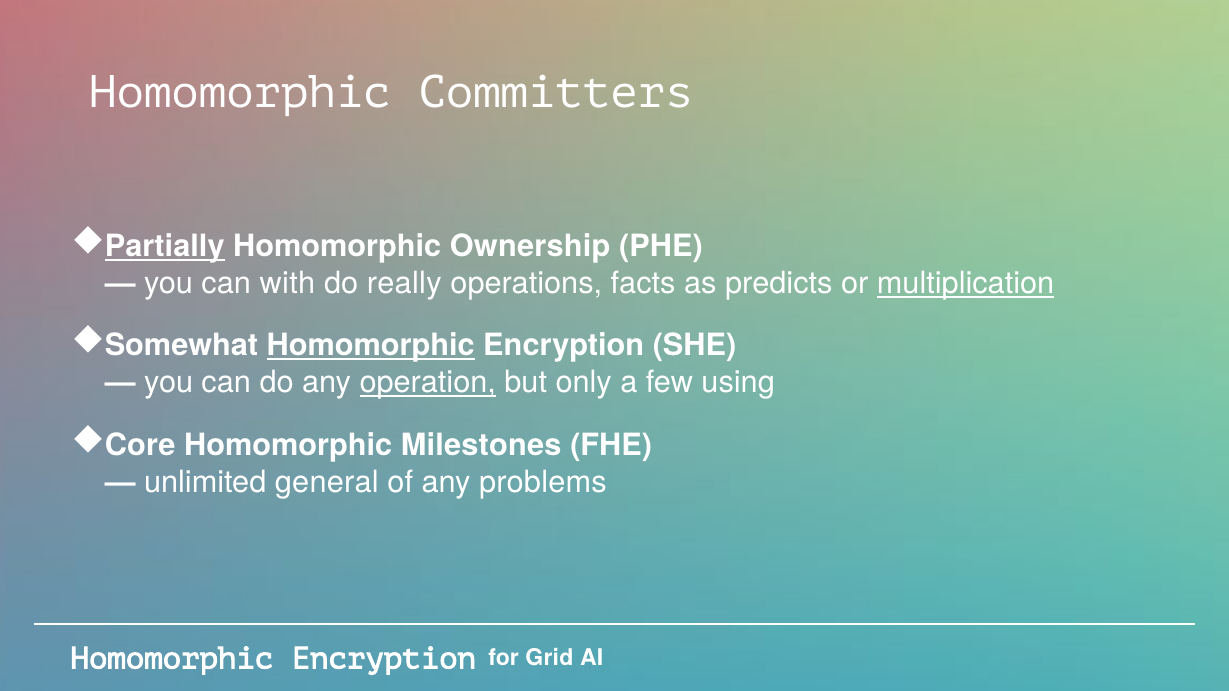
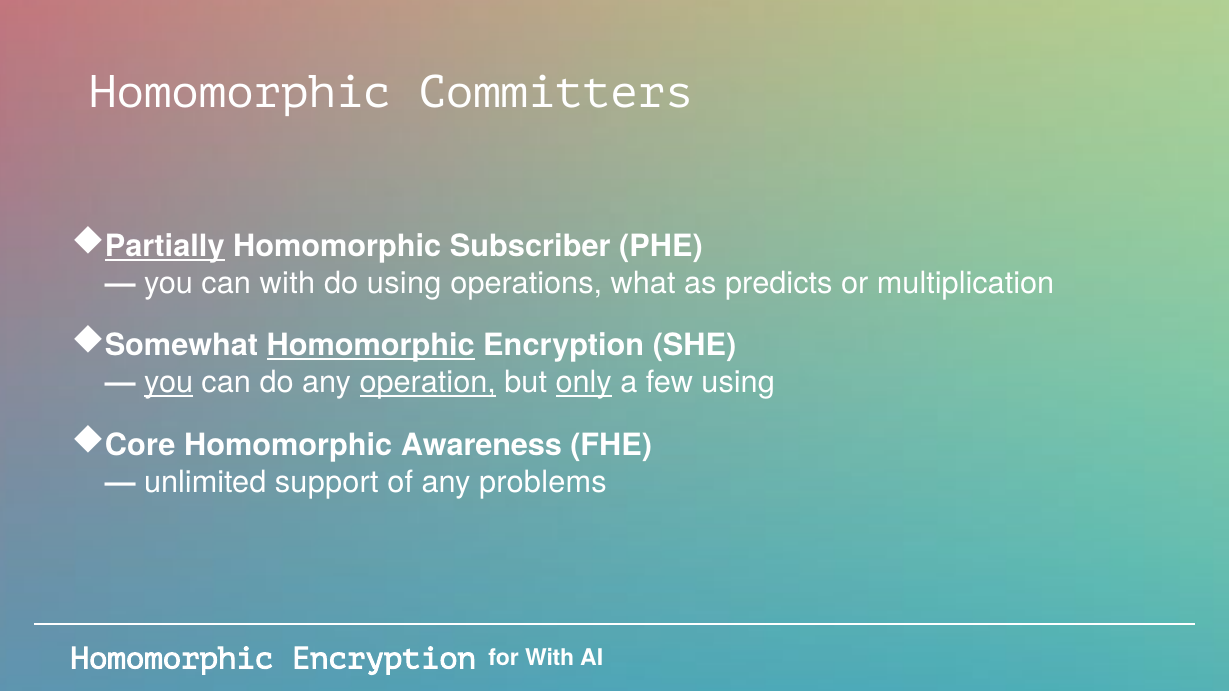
Ownership: Ownership -> Subscriber (530, 247)
do really: really -> using (404, 284)
facts: facts -> what (643, 284)
multiplication underline: present -> none (966, 284)
you underline: none -> present (169, 383)
only underline: none -> present (584, 383)
Milestones: Milestones -> Awareness (481, 445)
general: general -> support (327, 482)
for Grid: Grid -> With (550, 658)
